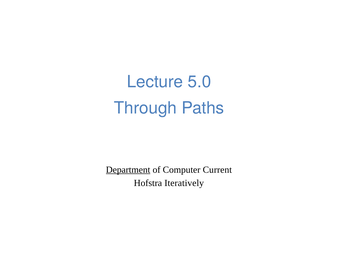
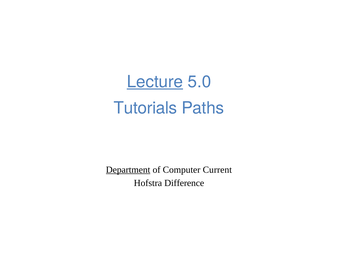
Lecture underline: none -> present (155, 82)
Through: Through -> Tutorials (145, 108)
Iteratively: Iteratively -> Difference (184, 183)
